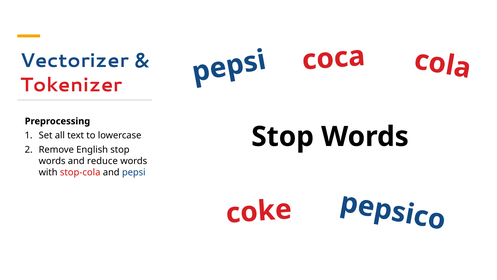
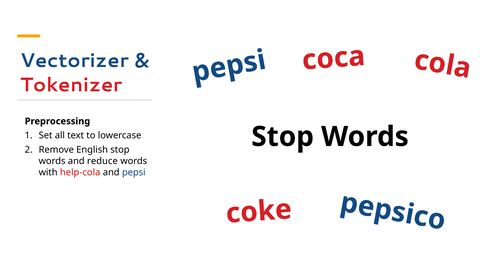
stop-cola: stop-cola -> help-cola (80, 172)
